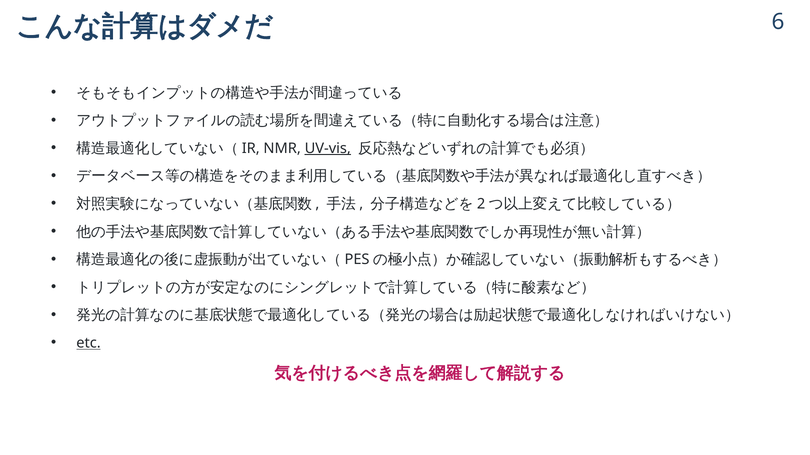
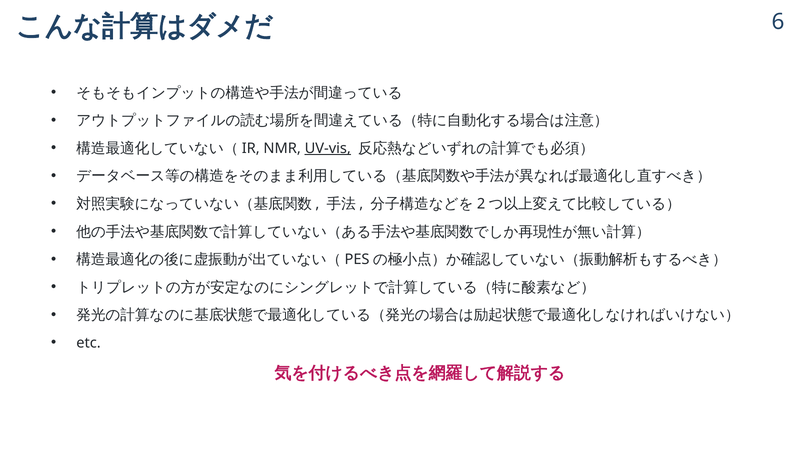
etc underline: present -> none (89, 343)
